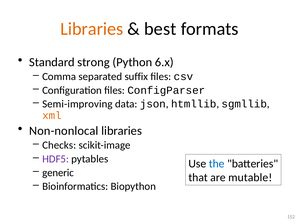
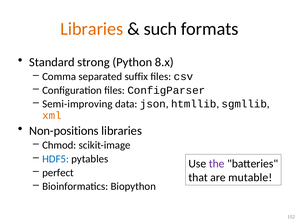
best: best -> such (160, 29)
6.x: 6.x -> 8.x (164, 62)
Non-nonlocal: Non-nonlocal -> Non-positions (64, 131)
Checks: Checks -> Chmod (59, 145)
HDF5 colour: purple -> blue (56, 159)
the colour: blue -> purple (217, 164)
generic: generic -> perfect (58, 173)
